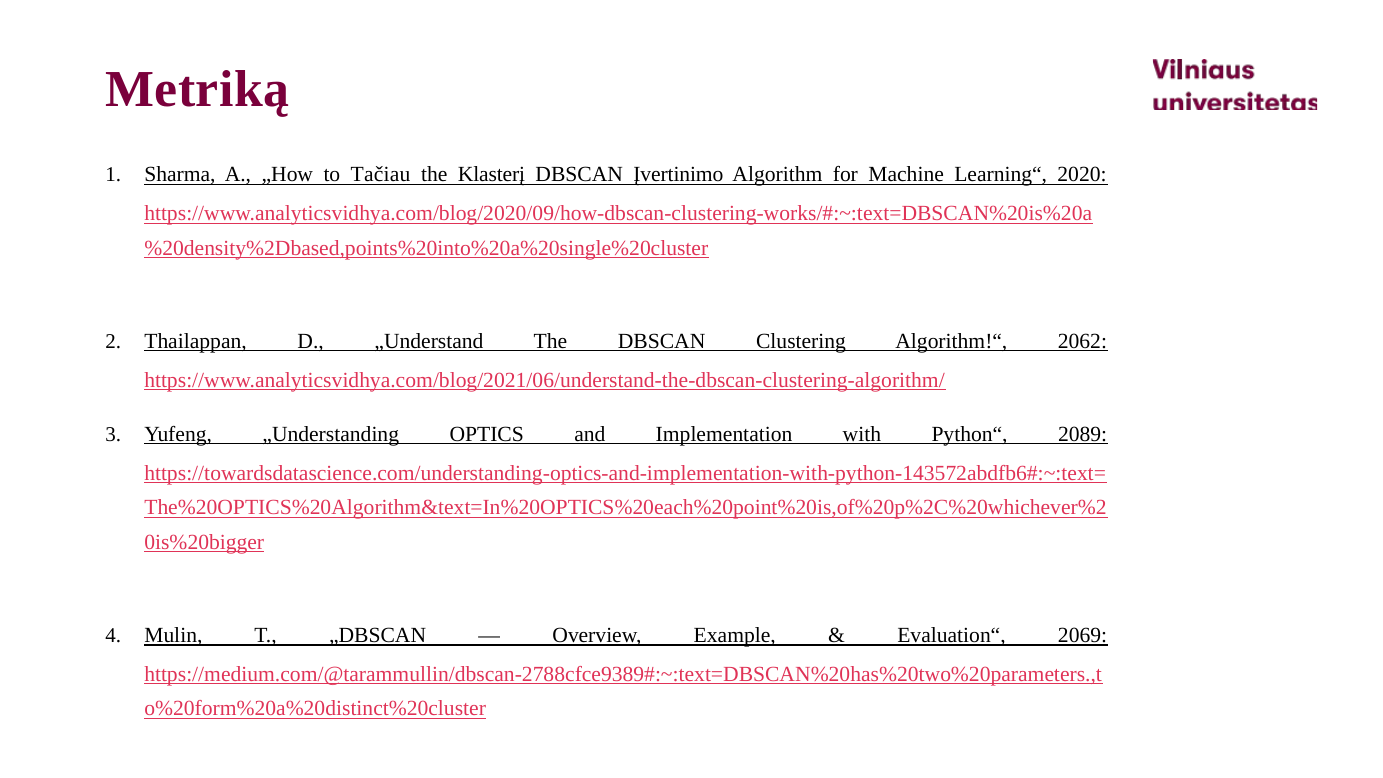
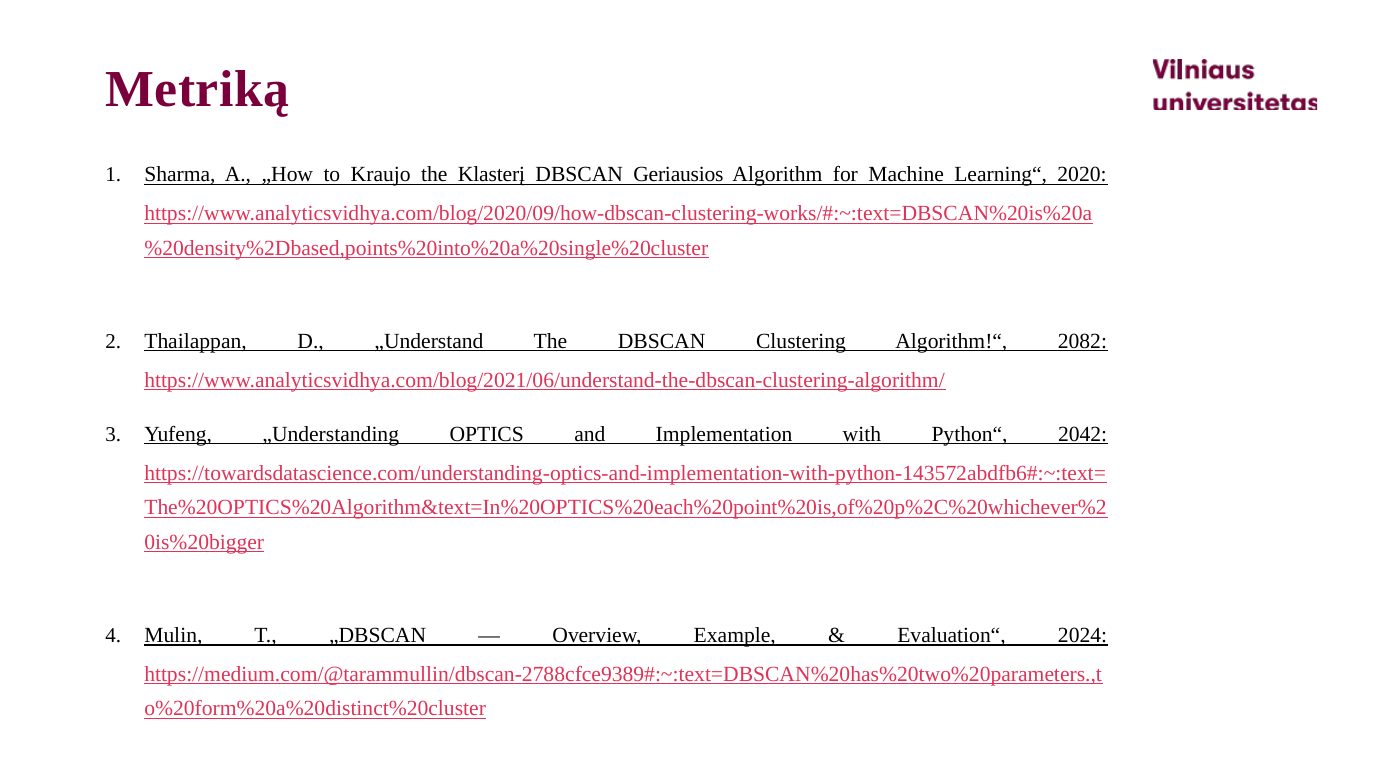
Tačiau: Tačiau -> Kraujo (381, 175)
Įvertinimo: Įvertinimo -> Geriausios (678, 175)
2062: 2062 -> 2082 (1082, 341)
2089: 2089 -> 2042 (1083, 434)
2069: 2069 -> 2024 (1083, 635)
